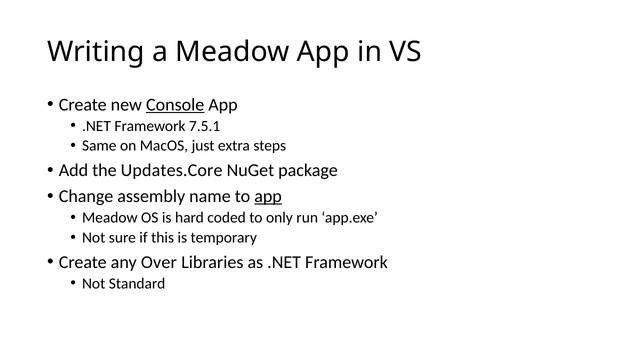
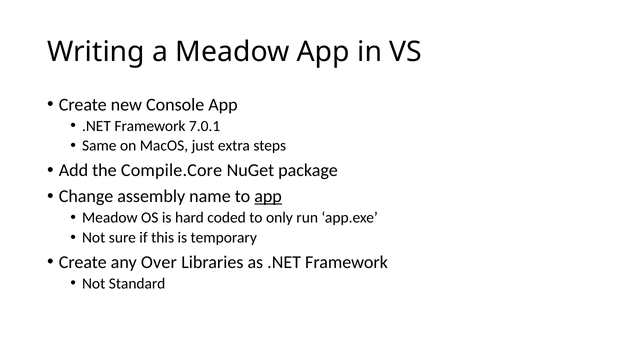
Console underline: present -> none (175, 105)
7.5.1: 7.5.1 -> 7.0.1 (205, 126)
Updates.Core: Updates.Core -> Compile.Core (172, 170)
